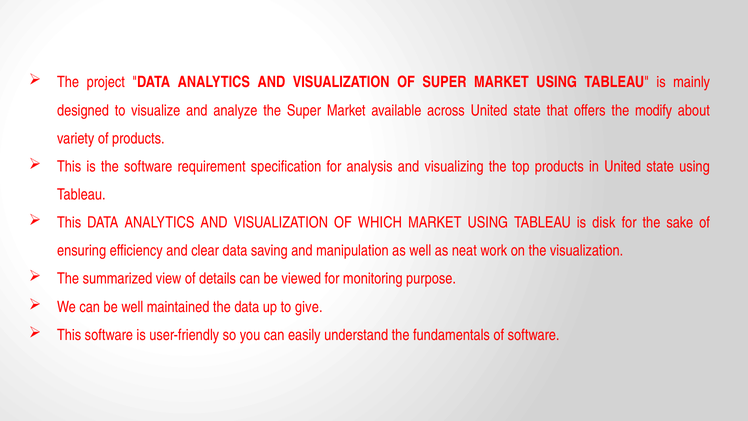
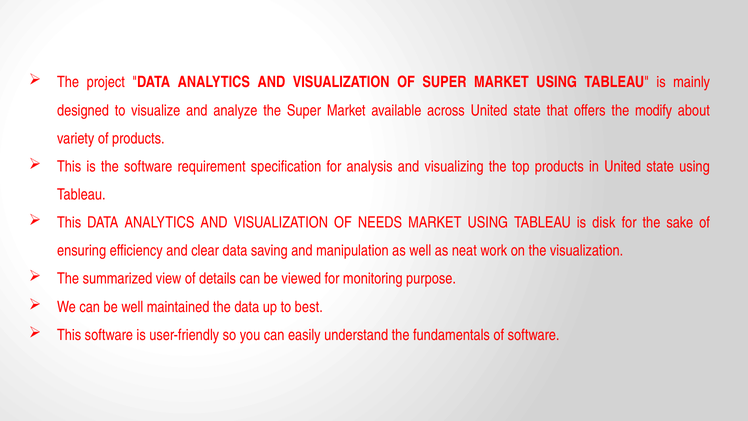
WHICH: WHICH -> NEEDS (380, 223)
give: give -> best (309, 307)
